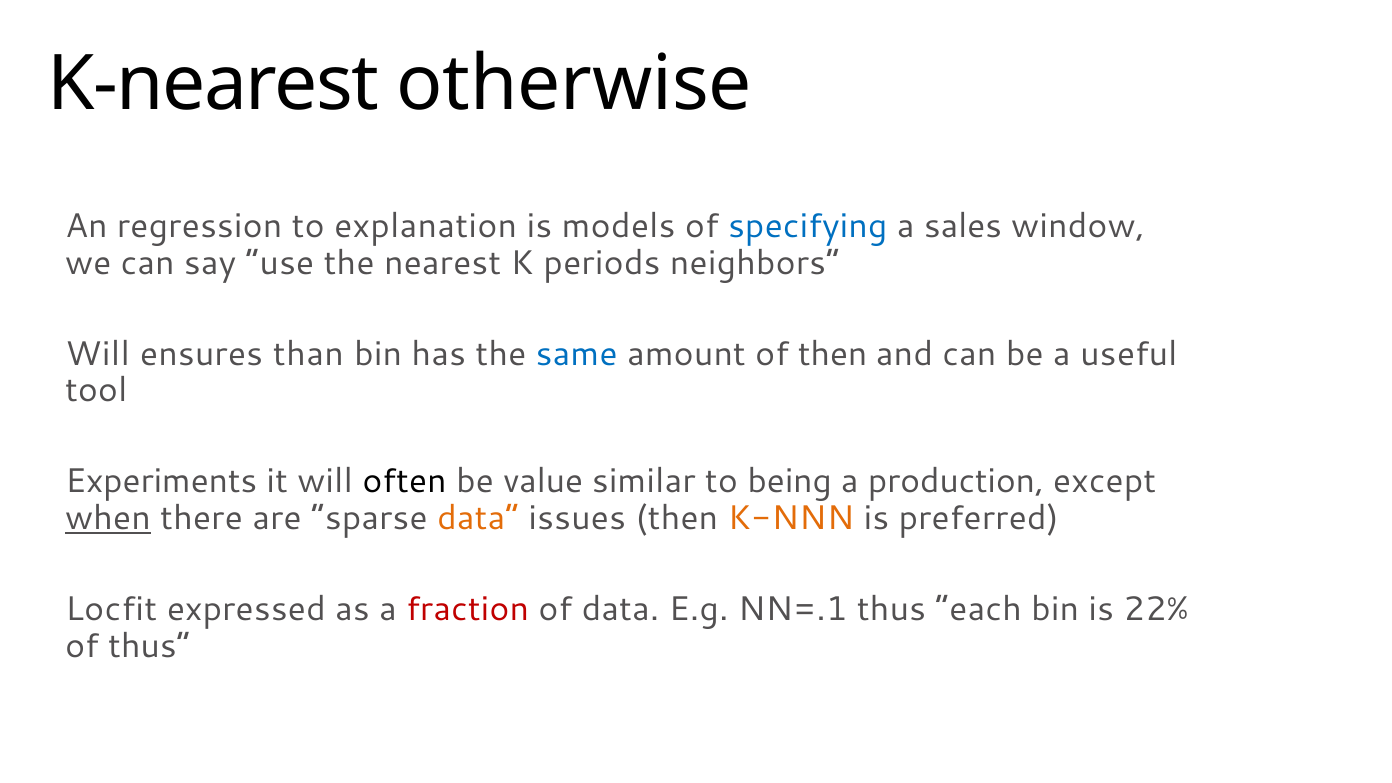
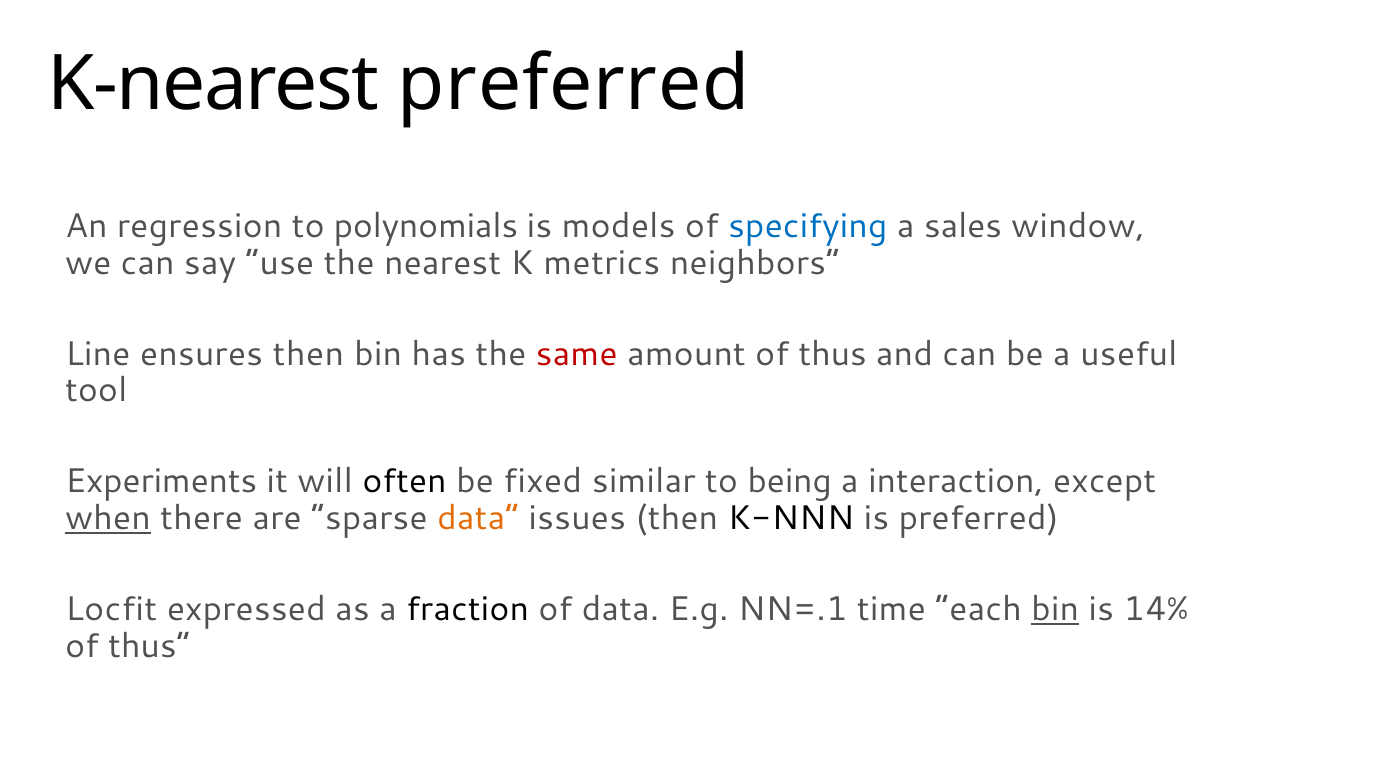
K-nearest otherwise: otherwise -> preferred (574, 84)
explanation: explanation -> polynomials (426, 226)
periods: periods -> metrics (602, 263)
Will: Will -> Line (98, 354)
ensures than: than -> then (308, 354)
same colour: blue -> red (577, 354)
amount of then: then -> thus (833, 354)
value: value -> fixed (543, 481)
production: production -> interaction (956, 481)
K-NNN colour: orange -> black (791, 518)
fraction colour: red -> black (468, 609)
NN=.1 thus: thus -> time (891, 609)
bin underline: none -> present (1055, 609)
22%: 22% -> 14% (1156, 609)
